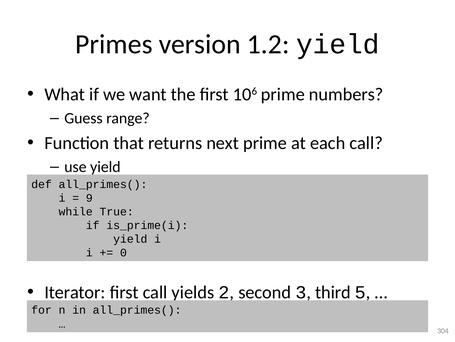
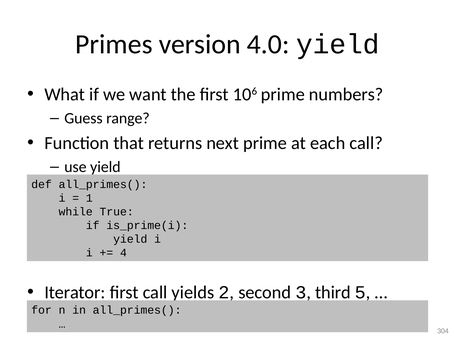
1.2: 1.2 -> 4.0 (268, 44)
9: 9 -> 1 (89, 198)
0: 0 -> 4 (123, 252)
